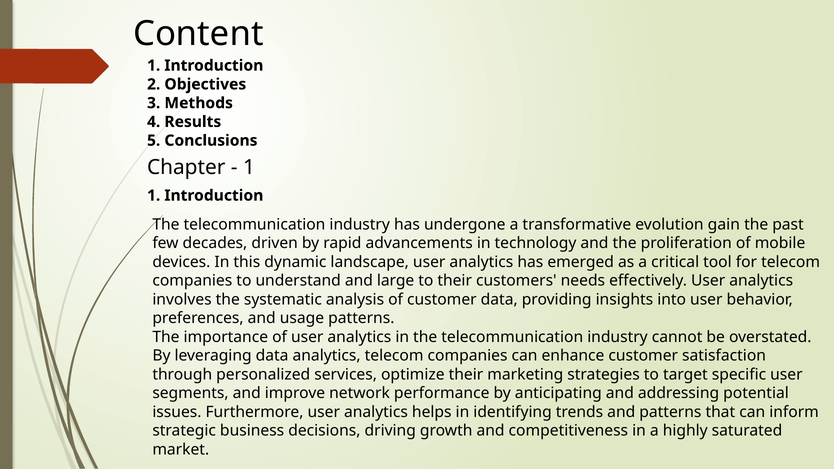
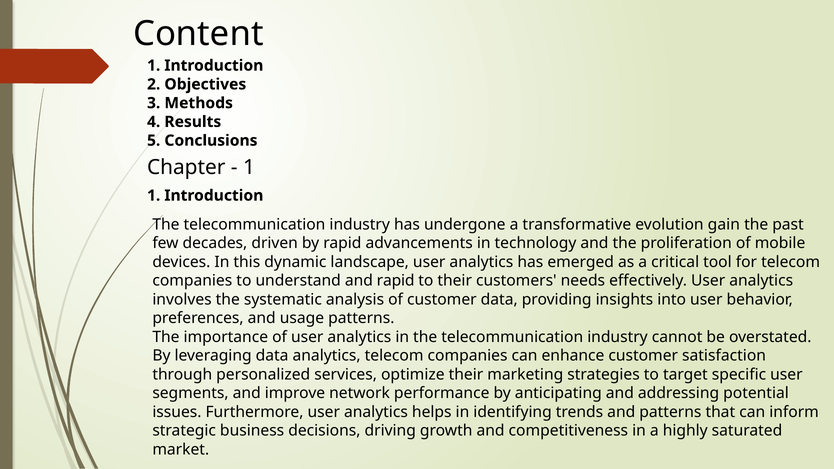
and large: large -> rapid (396, 281)
